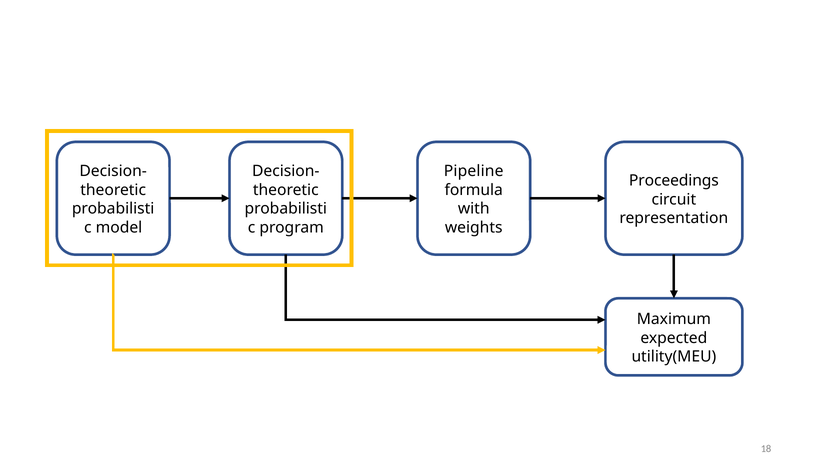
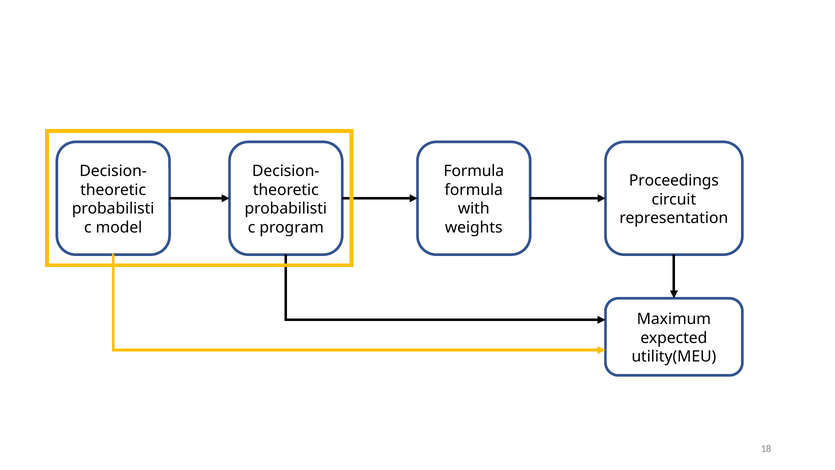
Pipeline: Pipeline -> Formula (474, 171)
